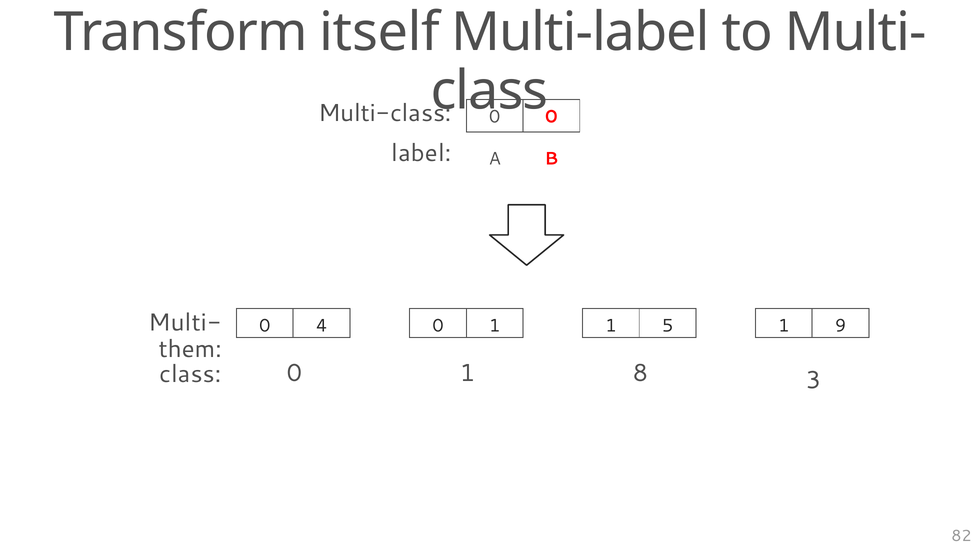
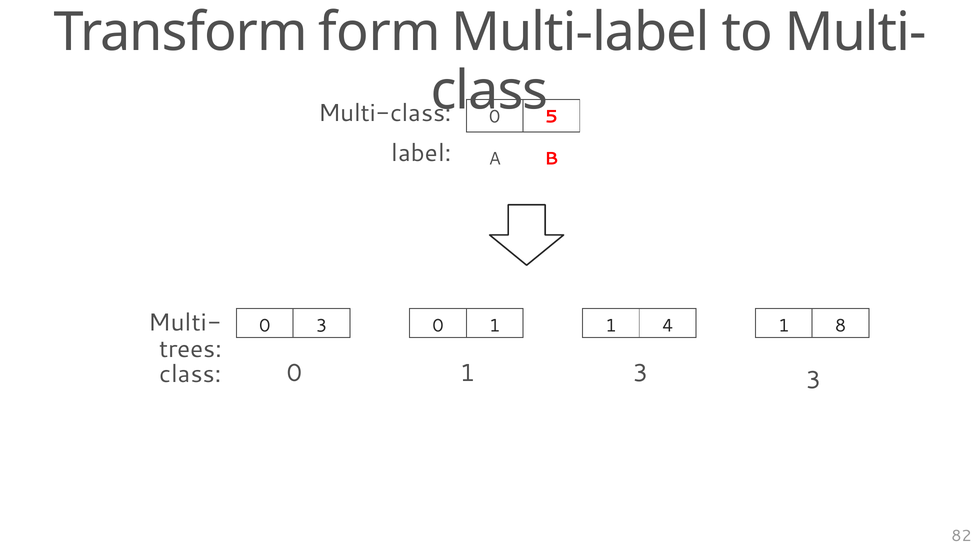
itself: itself -> form (380, 32)
0: 0 -> 5 (551, 117)
0 4: 4 -> 3 (322, 326)
5: 5 -> 4 (668, 326)
9: 9 -> 8 (841, 326)
them: them -> trees (191, 349)
1 8: 8 -> 3 (641, 373)
